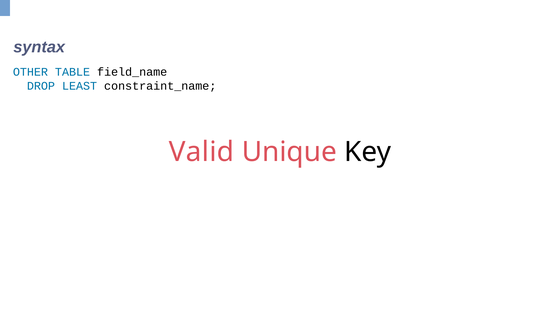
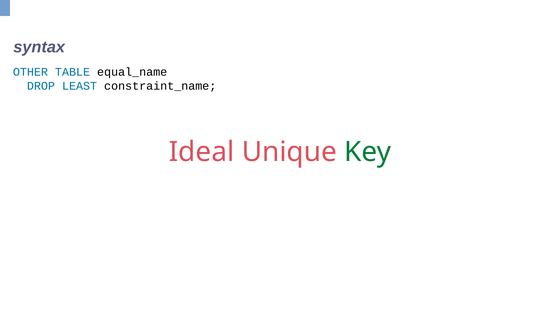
field_name: field_name -> equal_name (132, 72)
Valid: Valid -> Ideal (202, 152)
Key colour: black -> green (368, 152)
